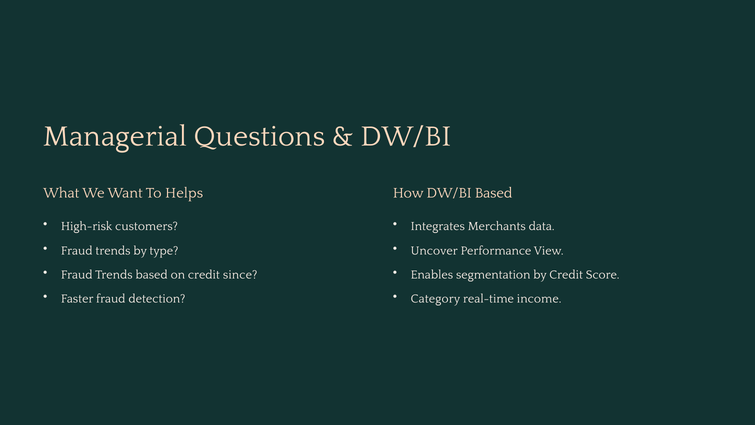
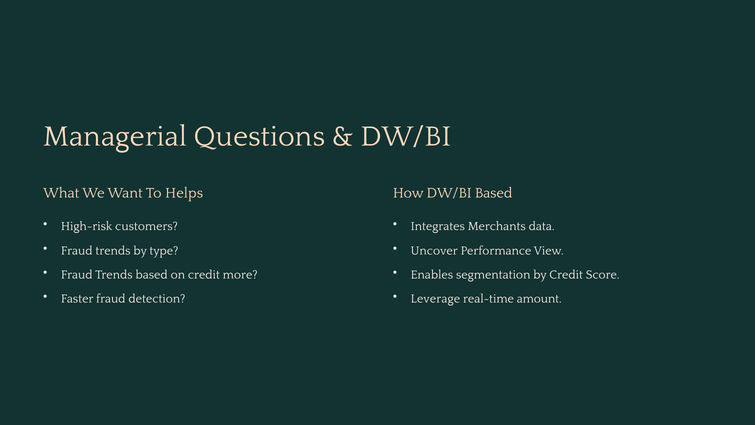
since: since -> more (240, 274)
Category: Category -> Leverage (435, 298)
income: income -> amount (539, 298)
